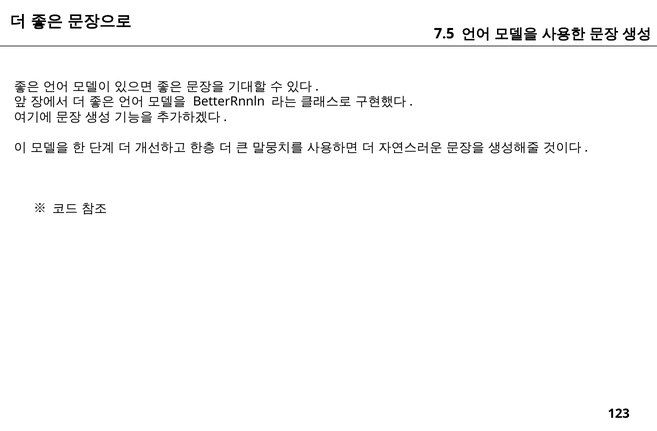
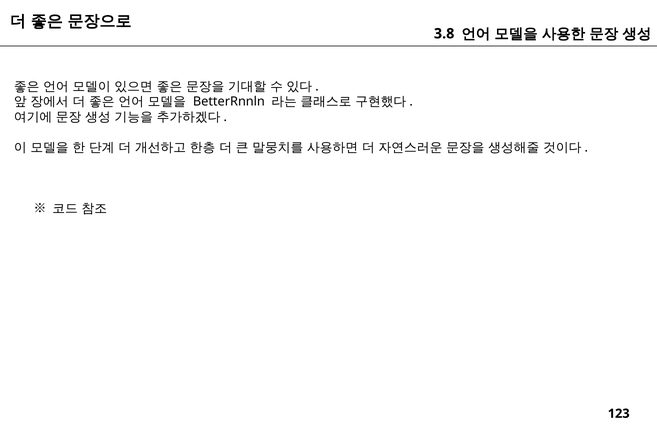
7.5: 7.5 -> 3.8 (444, 34)
